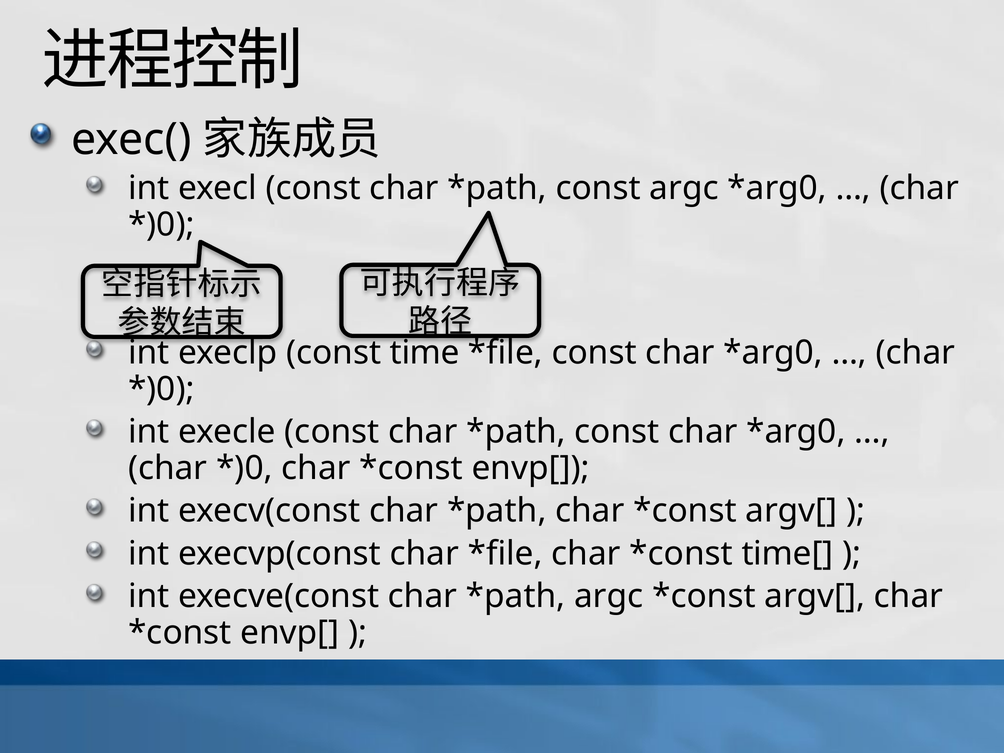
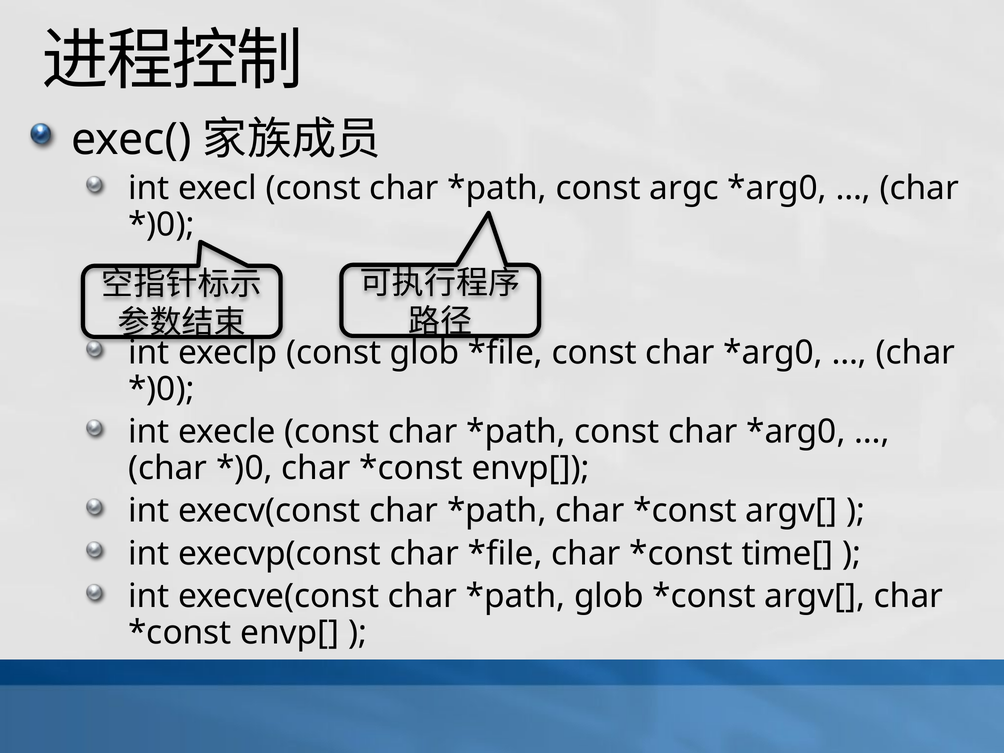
const time: time -> glob (425, 353)
argc: argc -> glob (609, 596)
